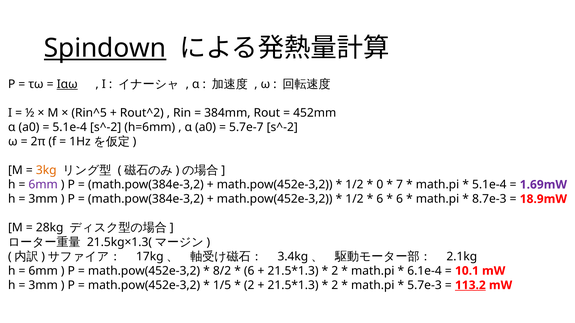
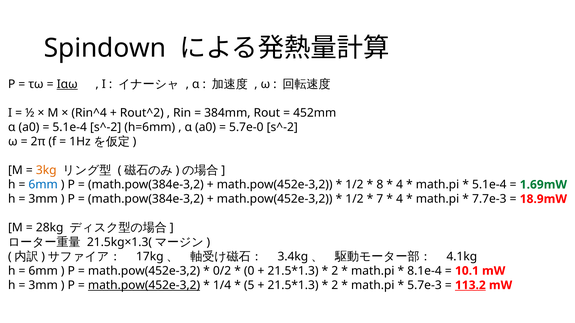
Spindown underline: present -> none (105, 48)
Rin^5: Rin^5 -> Rin^4 (89, 113)
5.7e-7: 5.7e-7 -> 5.7e-0 (246, 127)
6mm colour: purple -> blue (43, 185)
0: 0 -> 8 (380, 185)
7: 7 -> 4 (400, 185)
1.69mW colour: purple -> green (543, 185)
6: 6 -> 7 (380, 199)
6: 6 -> 4 (400, 199)
8.7e-3: 8.7e-3 -> 7.7e-3 (489, 199)
2.1kg: 2.1kg -> 4.1kg (462, 257)
8/2: 8/2 -> 0/2 (222, 271)
6: 6 -> 0 (249, 271)
6.1e-4: 6.1e-4 -> 8.1e-4 (425, 271)
math.pow(452e-3,2 underline: none -> present (144, 286)
1/5: 1/5 -> 1/4 (222, 286)
2: 2 -> 5 (249, 286)
